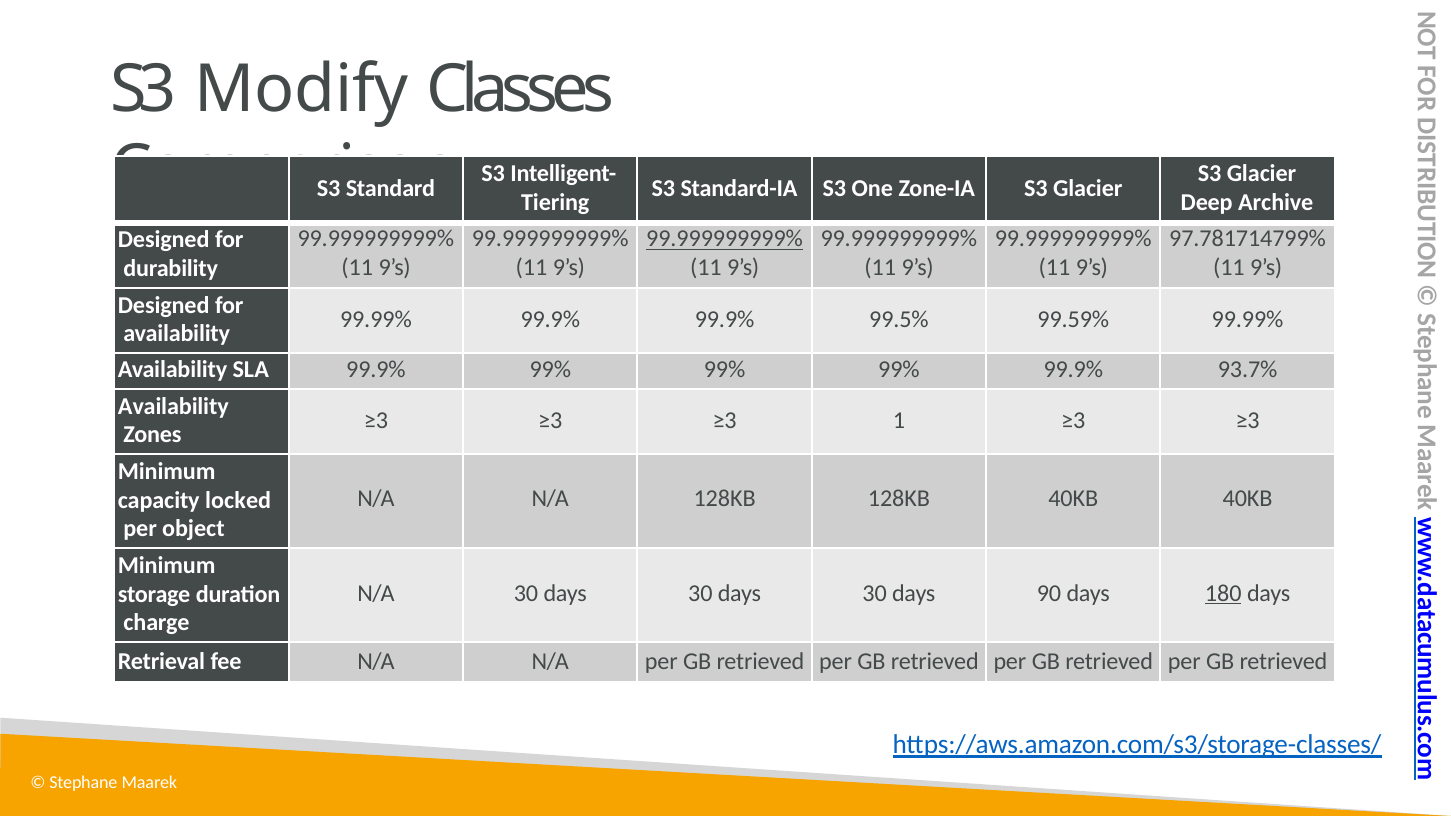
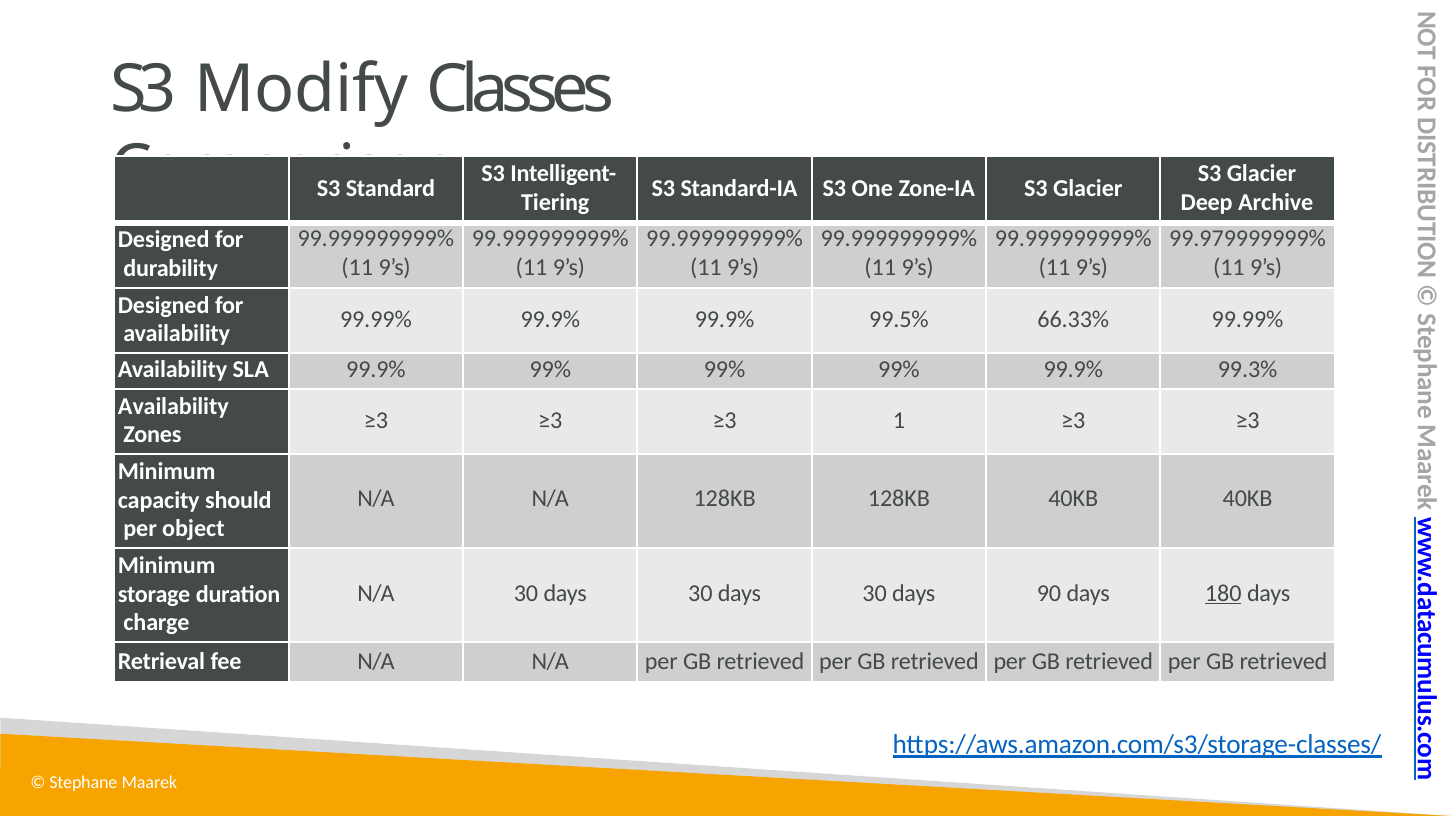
99.999999999% underline: present -> none (725, 239)
97.781714799%: 97.781714799% -> 99.979999999% (1248, 239)
99.59%: 99.59% -> 66.33% (1073, 319)
93.7%: 93.7% -> 99.3% (1248, 370)
locked: locked -> should (238, 500)
